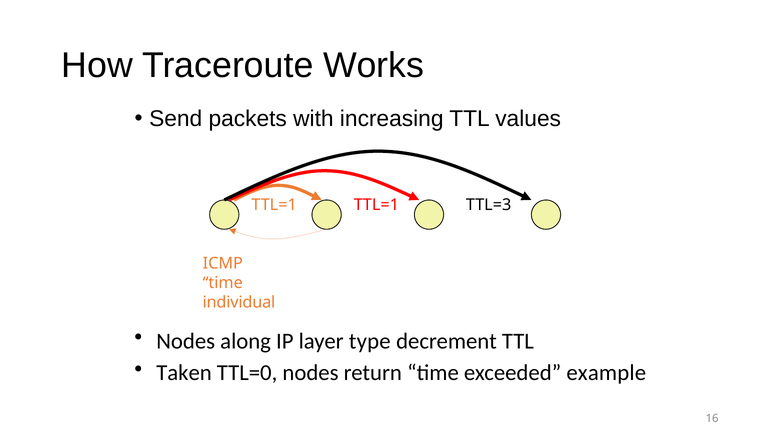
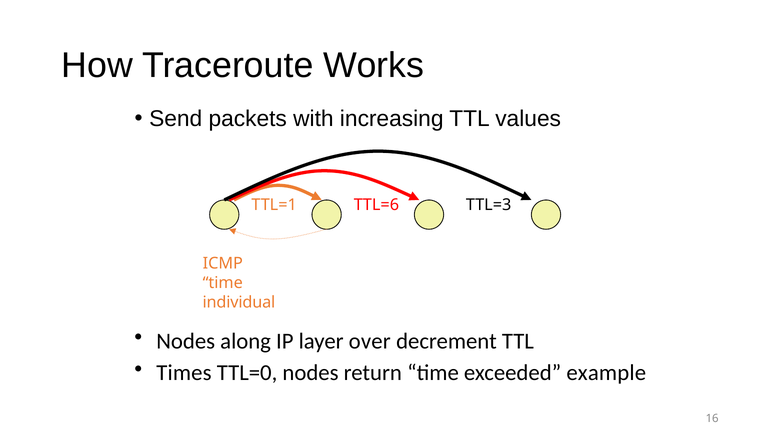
TTL=1 TTL=1: TTL=1 -> TTL=6 (376, 205)
type: type -> over (370, 341)
Taken: Taken -> Times (184, 373)
